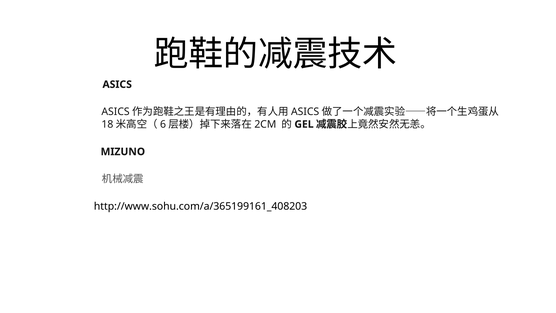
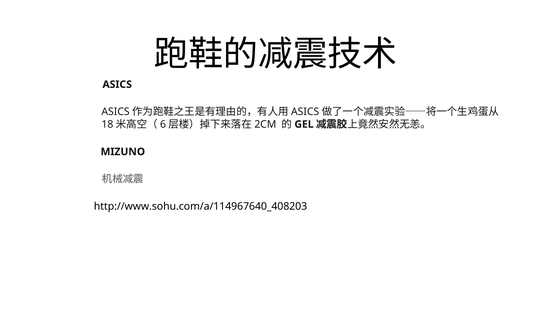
http://www.sohu.com/a/365199161_408203: http://www.sohu.com/a/365199161_408203 -> http://www.sohu.com/a/114967640_408203 (200, 206)
